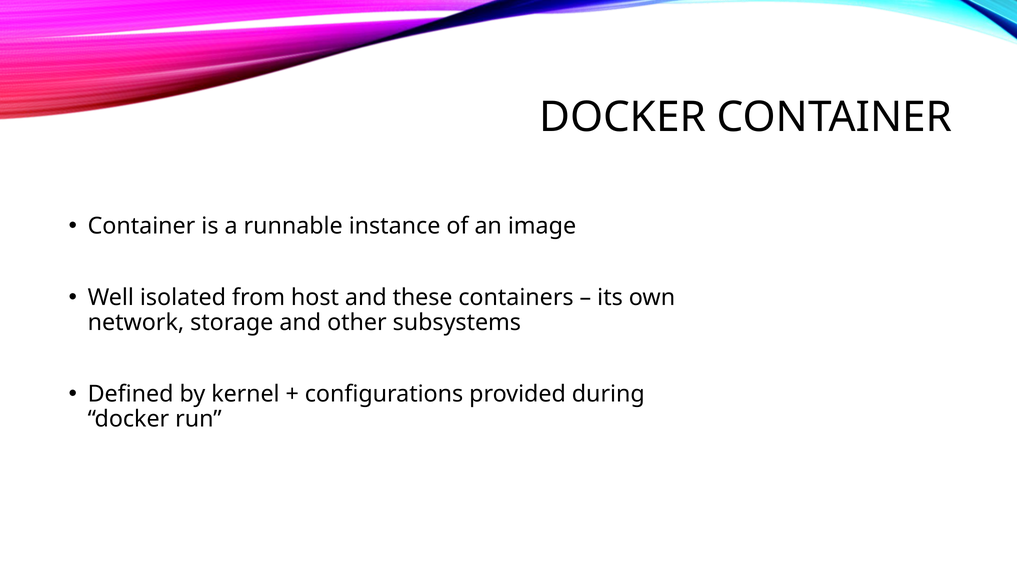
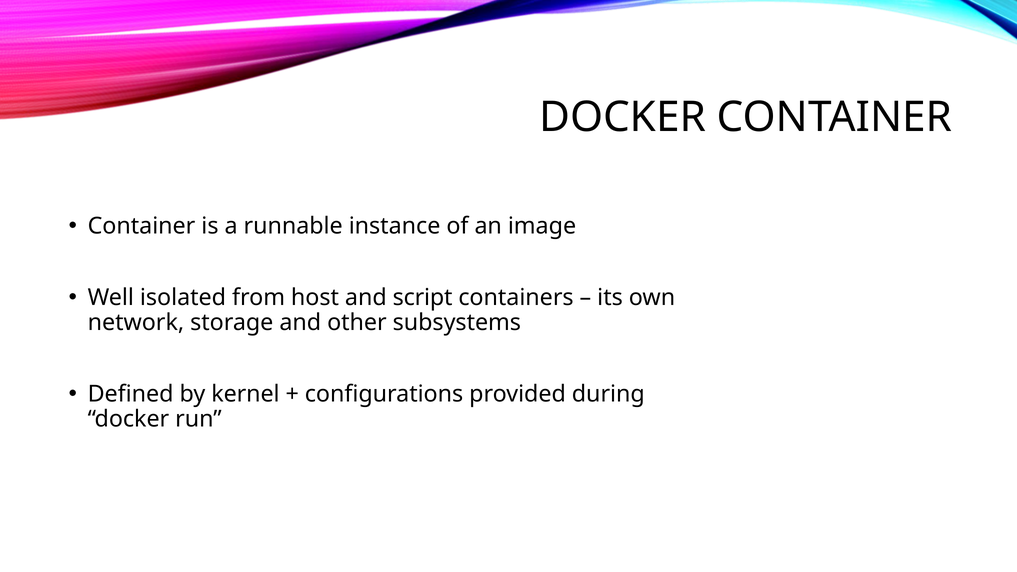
these: these -> script (423, 297)
